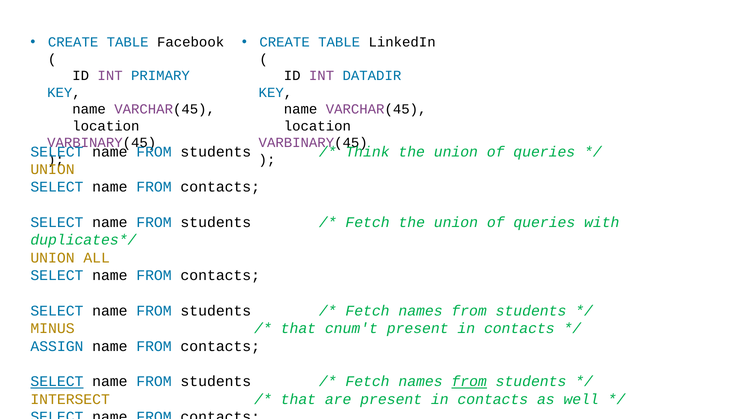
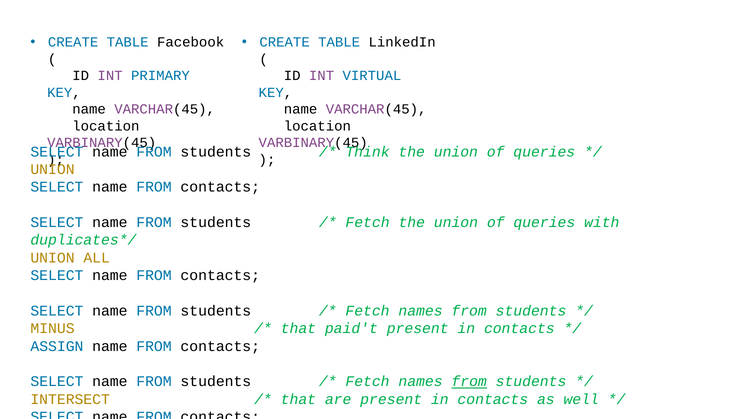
DATADIR: DATADIR -> VIRTUAL (372, 76)
cnum't: cnum't -> paid't (351, 329)
SELECT underline: present -> none (57, 382)
